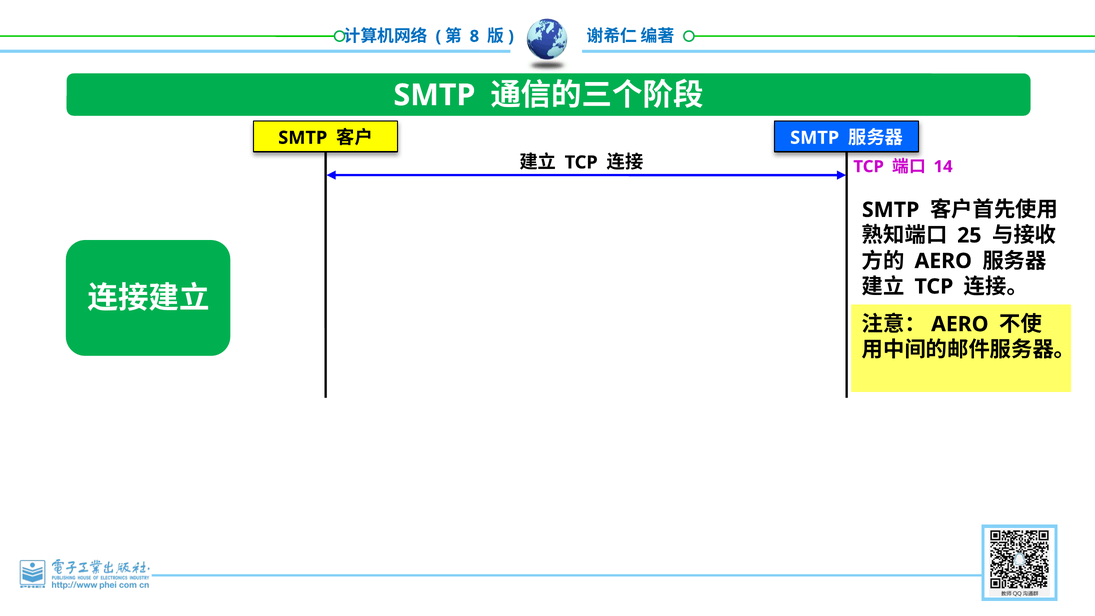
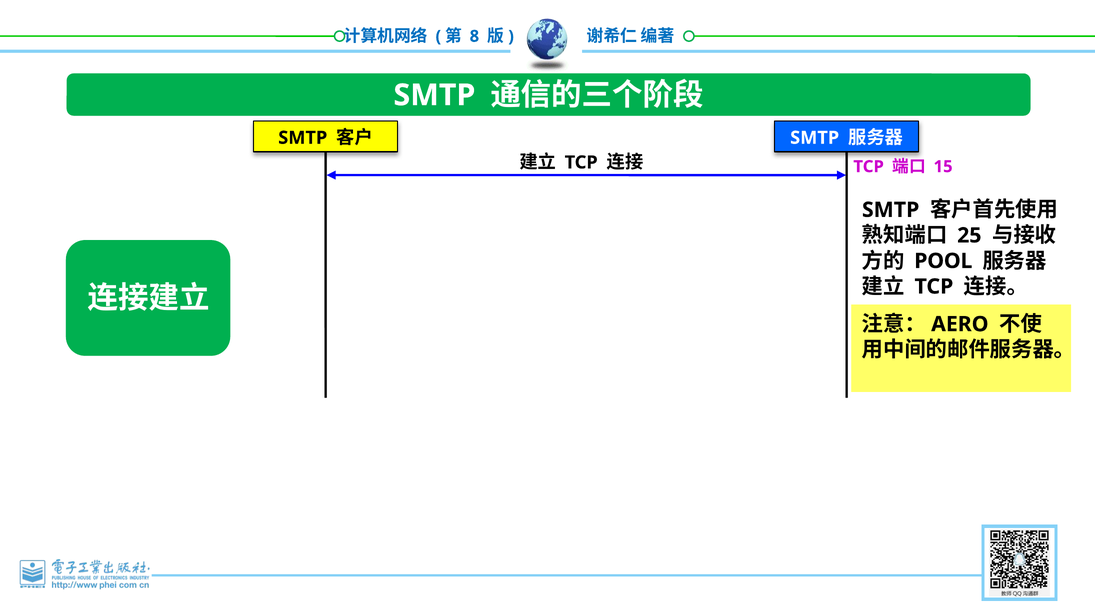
14: 14 -> 15 (943, 167)
AERO: AERO -> POOL (943, 261)
